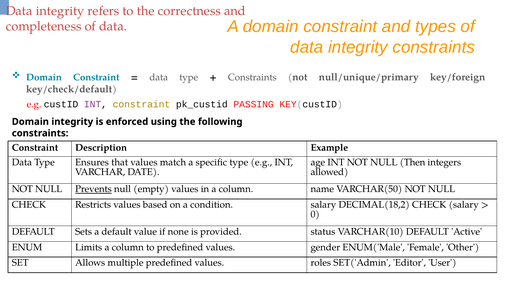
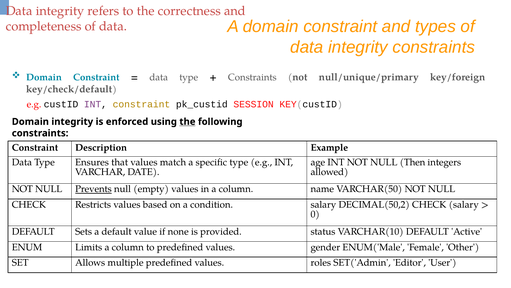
PASSING: PASSING -> SESSION (254, 104)
the underline: none -> present (187, 121)
DECIMAL(18,2: DECIMAL(18,2 -> DECIMAL(50,2 (374, 204)
